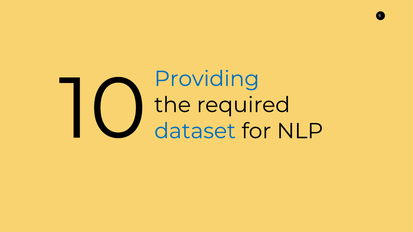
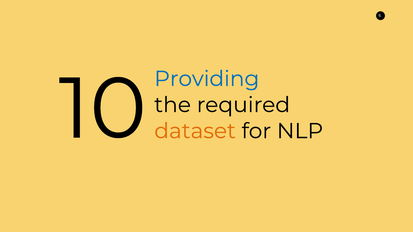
dataset colour: blue -> orange (195, 131)
